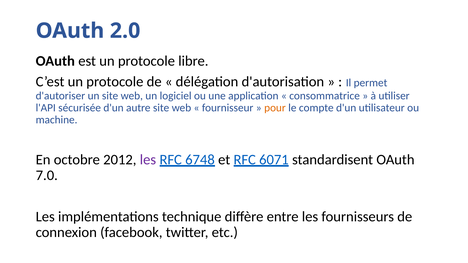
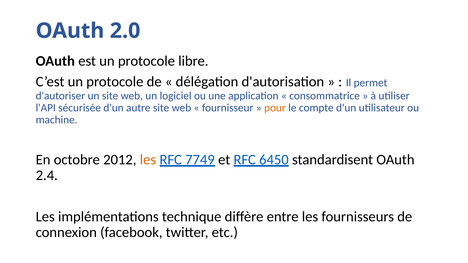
les colour: purple -> orange (148, 160)
6748: 6748 -> 7749 (200, 160)
6071: 6071 -> 6450 (274, 160)
7.0: 7.0 -> 2.4 (47, 176)
